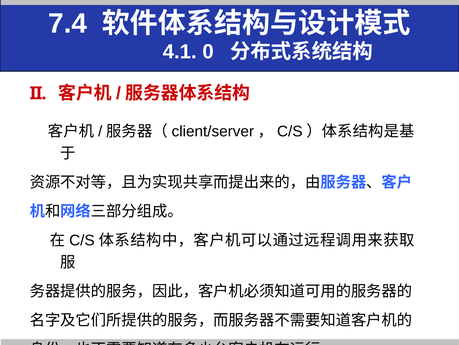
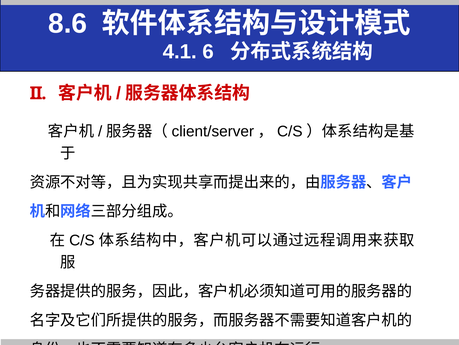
7.4: 7.4 -> 8.6 (68, 23)
0: 0 -> 6 (208, 52)
